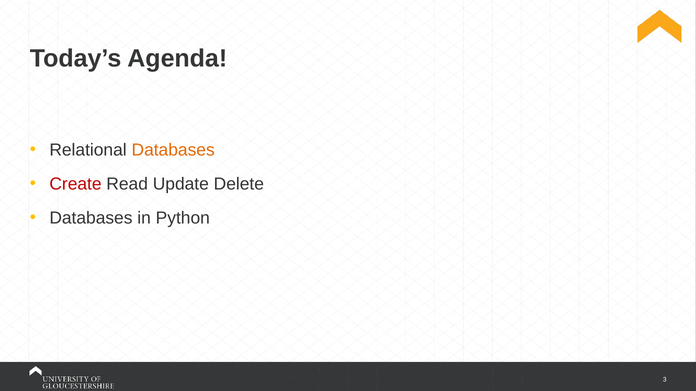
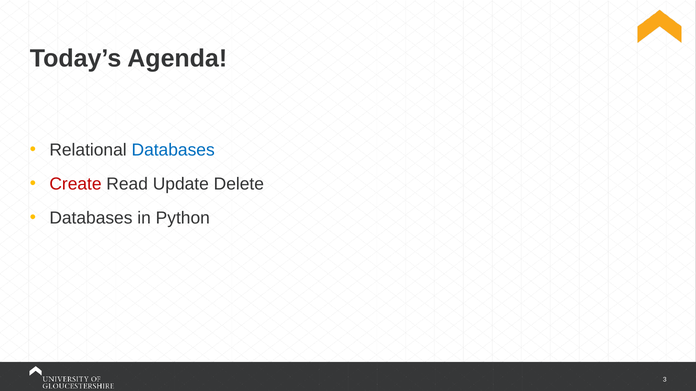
Databases colour: orange -> blue (173, 150)
